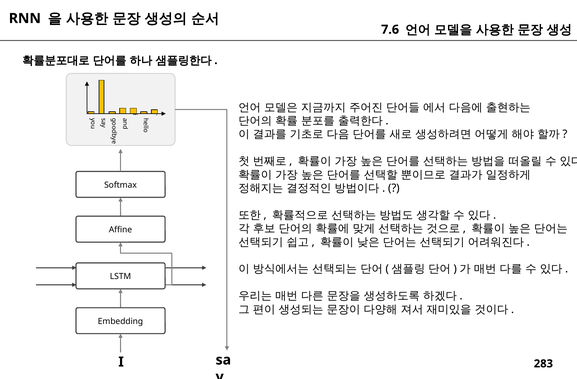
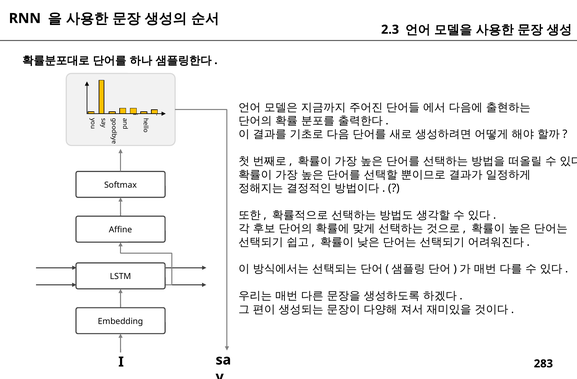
7.6: 7.6 -> 2.3 (390, 30)
